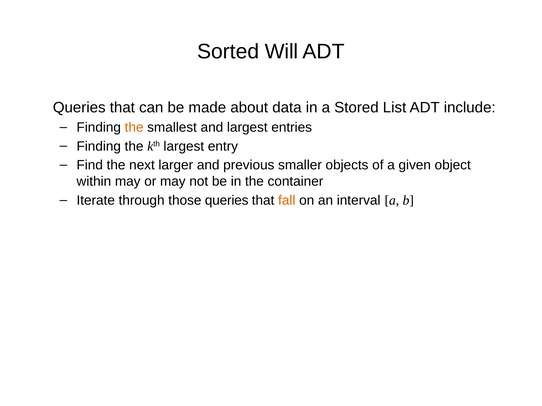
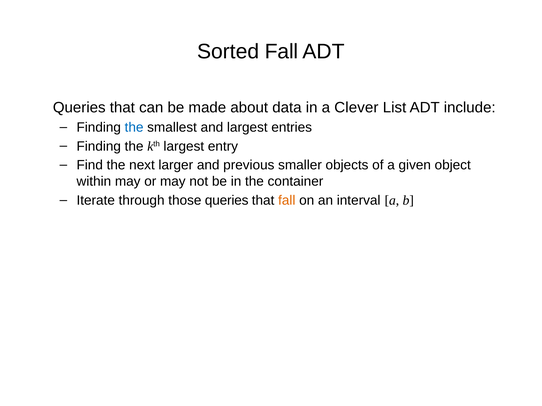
Sorted Will: Will -> Fall (282, 52)
Stored: Stored -> Clever (356, 108)
the colour: orange -> blue (134, 127)
